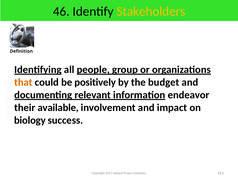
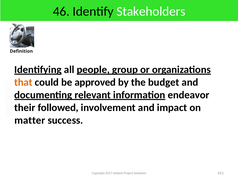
Stakeholders colour: yellow -> white (151, 11)
positively: positively -> approved (95, 82)
available: available -> followed (58, 108)
biology: biology -> matter (30, 121)
